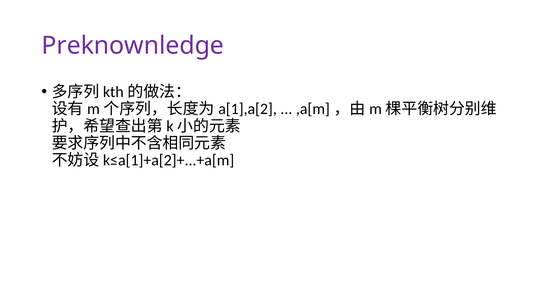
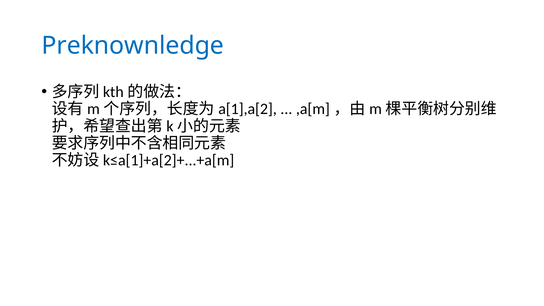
Preknownledge colour: purple -> blue (133, 46)
